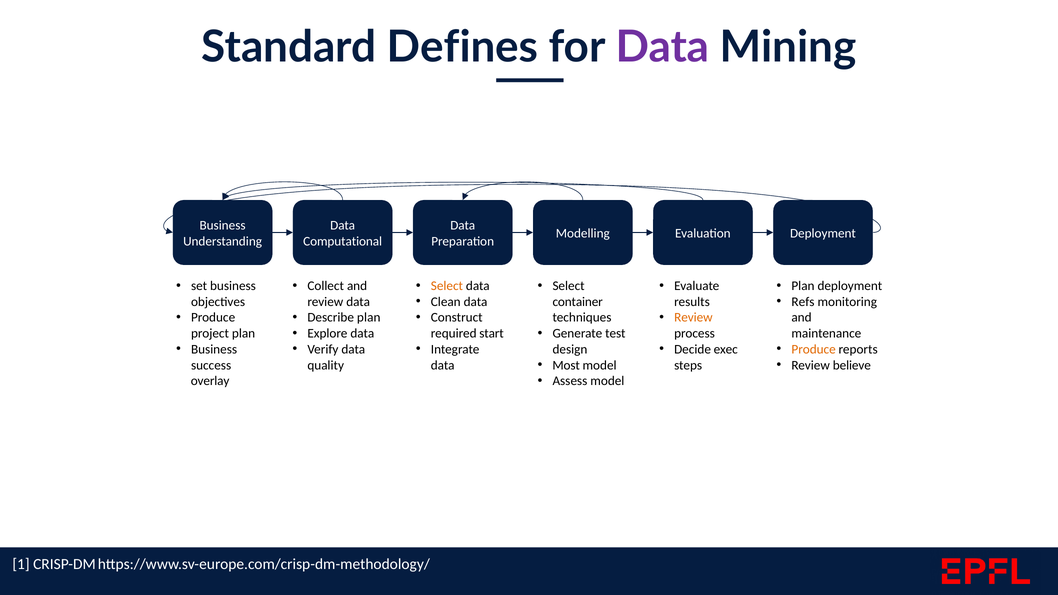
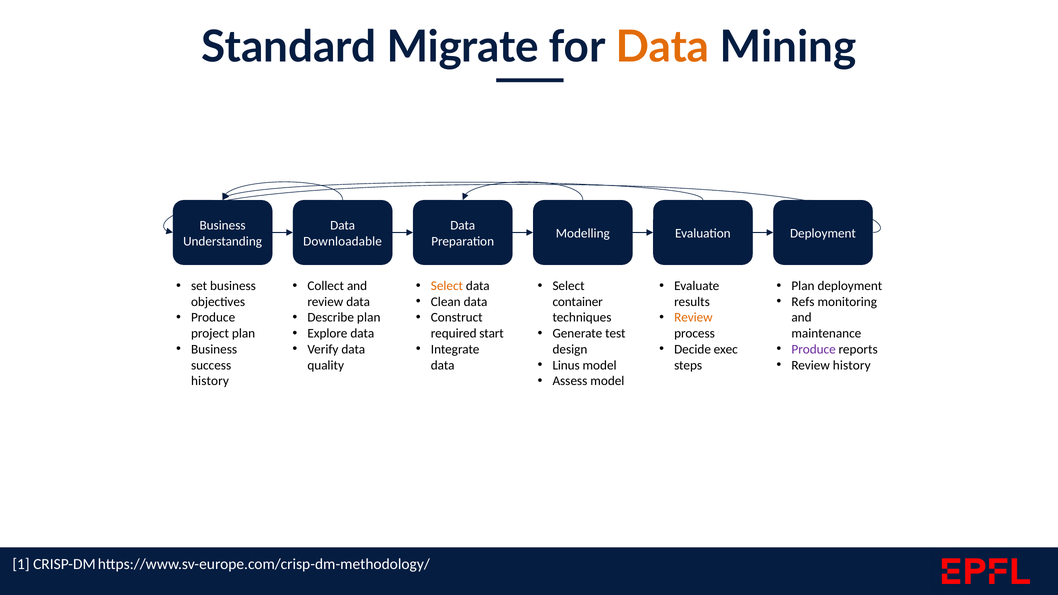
Defines: Defines -> Migrate (463, 47)
Data colour: purple -> orange (662, 47)
Computational: Computational -> Downloadable (343, 241)
Produce colour: orange -> purple (814, 349)
Most: Most -> Linus (566, 365)
Review believe: believe -> history (852, 365)
overlay: overlay -> history (210, 381)
